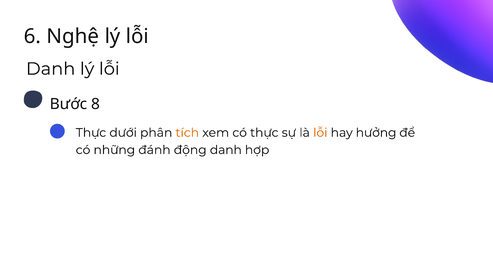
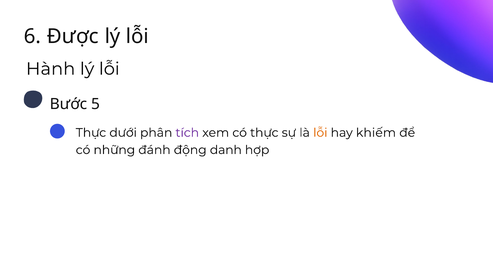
Nghệ: Nghệ -> Được (73, 36)
Danh: Danh -> Hành (51, 69)
8: 8 -> 5 (96, 104)
tích colour: orange -> purple (187, 133)
hưởng: hưởng -> khiếm (376, 133)
